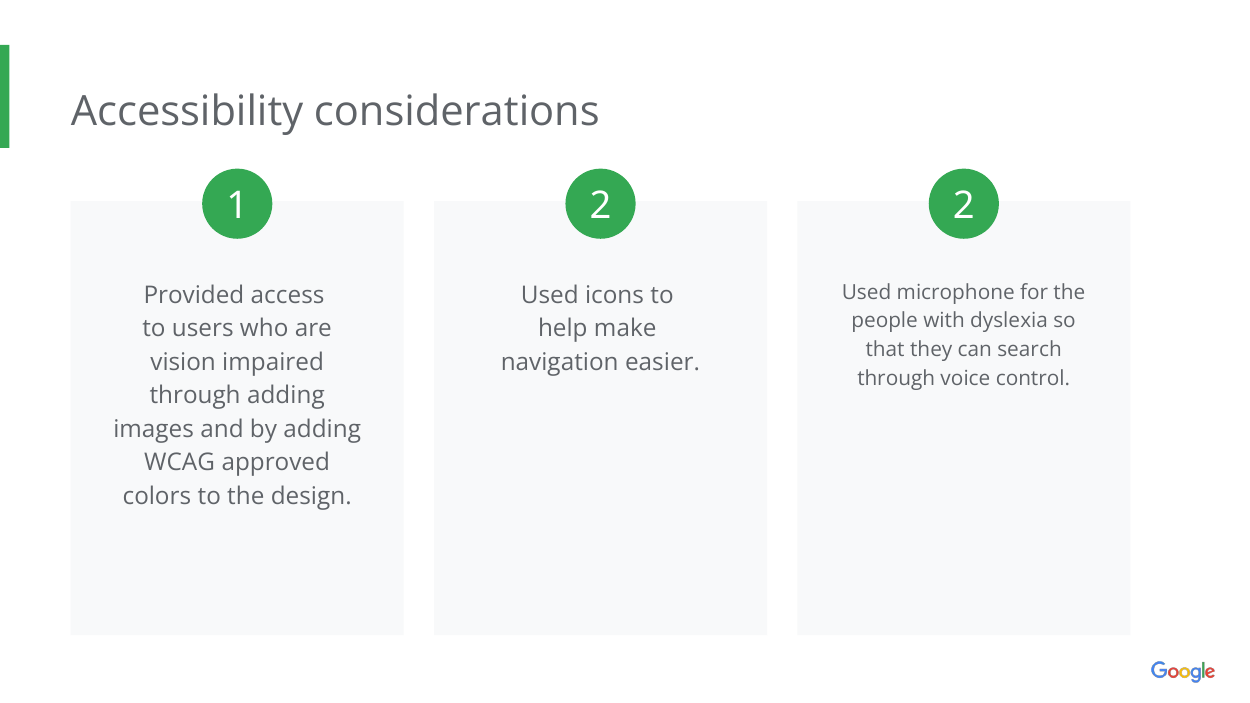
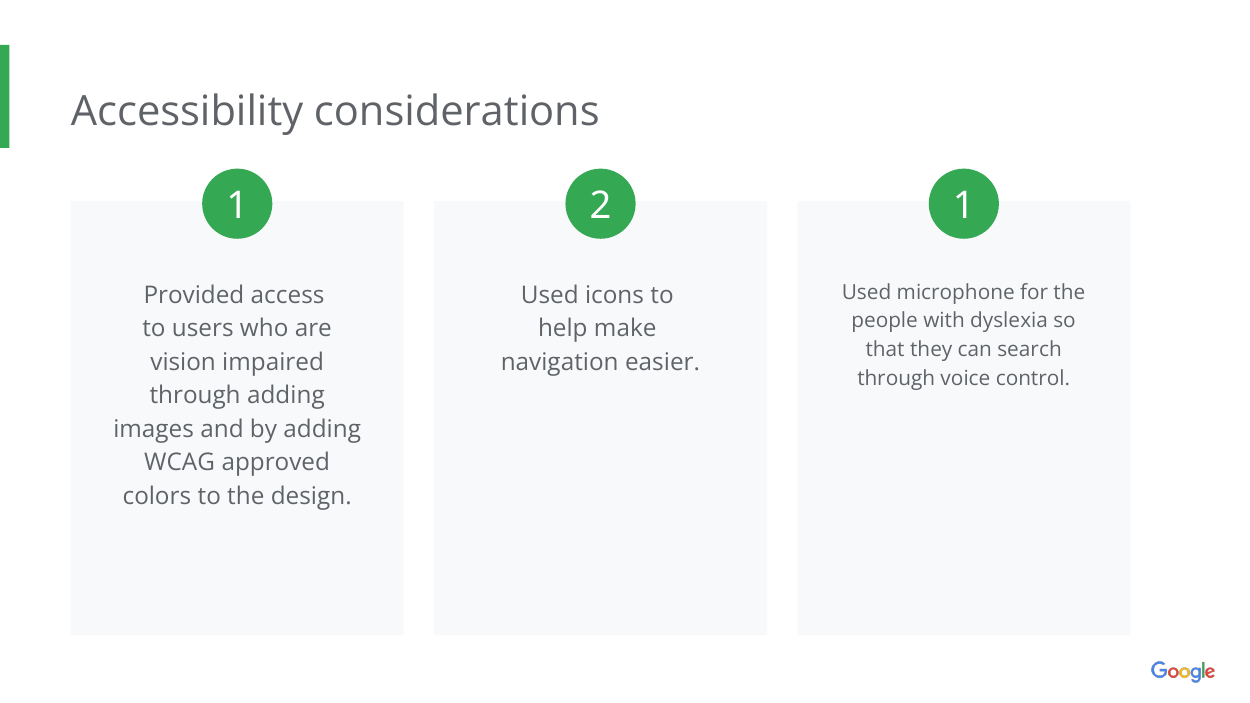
2 2: 2 -> 1 (964, 206)
